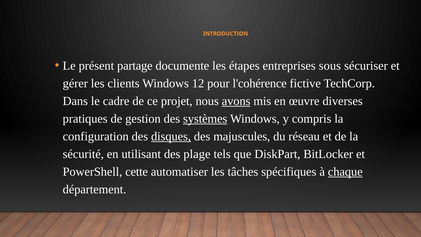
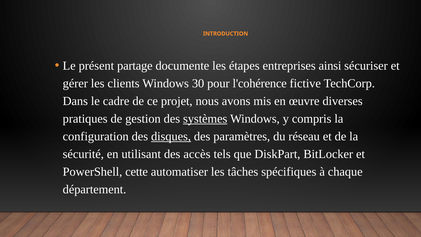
sous: sous -> ainsi (330, 66)
12: 12 -> 30 (198, 83)
avons underline: present -> none (236, 101)
majuscules: majuscules -> paramètres (242, 136)
plage: plage -> accès (197, 154)
chaque underline: present -> none (345, 172)
